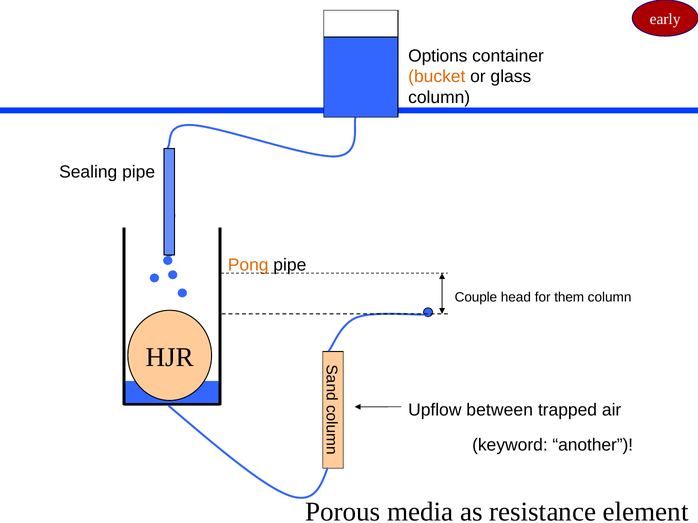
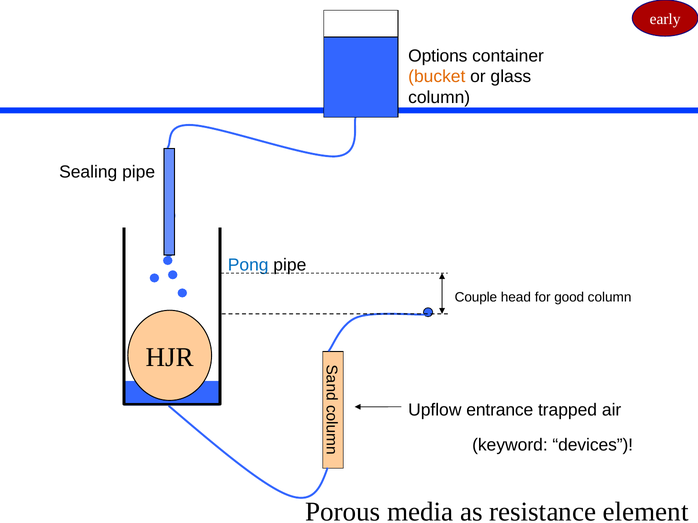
Pong colour: orange -> blue (248, 265)
them: them -> good (569, 298)
between: between -> entrance (500, 411)
another: another -> devices (593, 446)
